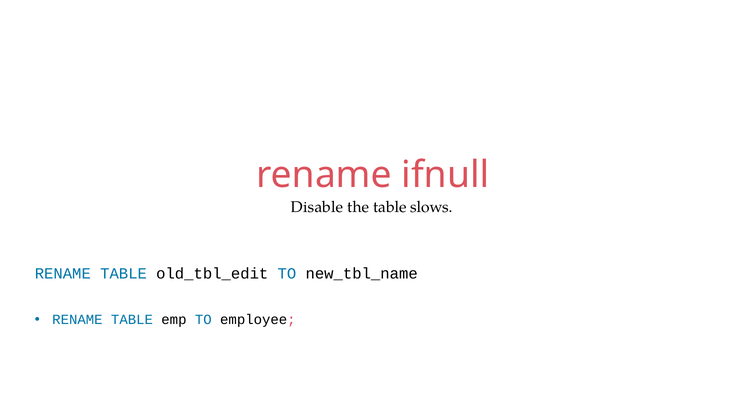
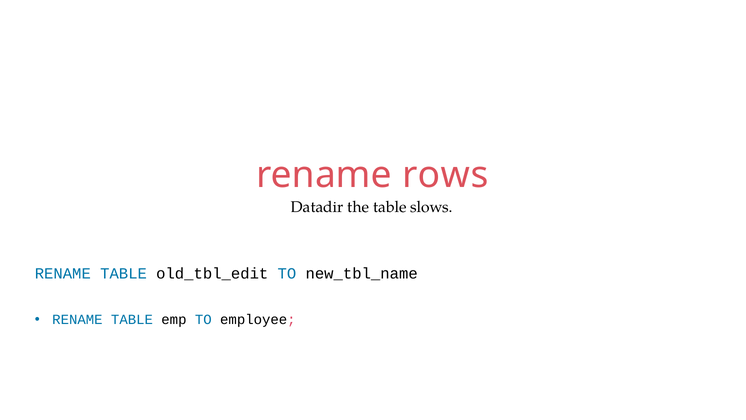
ifnull: ifnull -> rows (445, 175)
Disable: Disable -> Datadir (317, 207)
